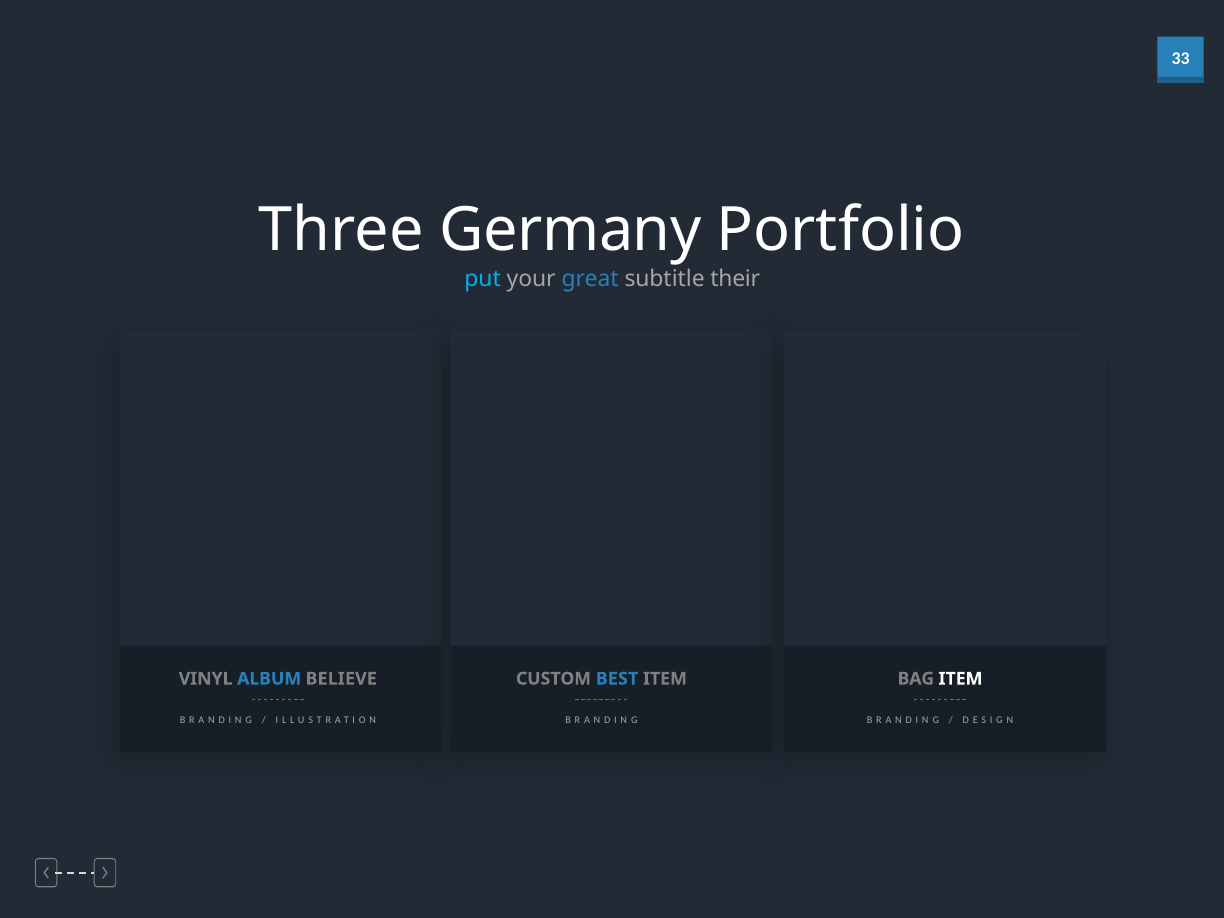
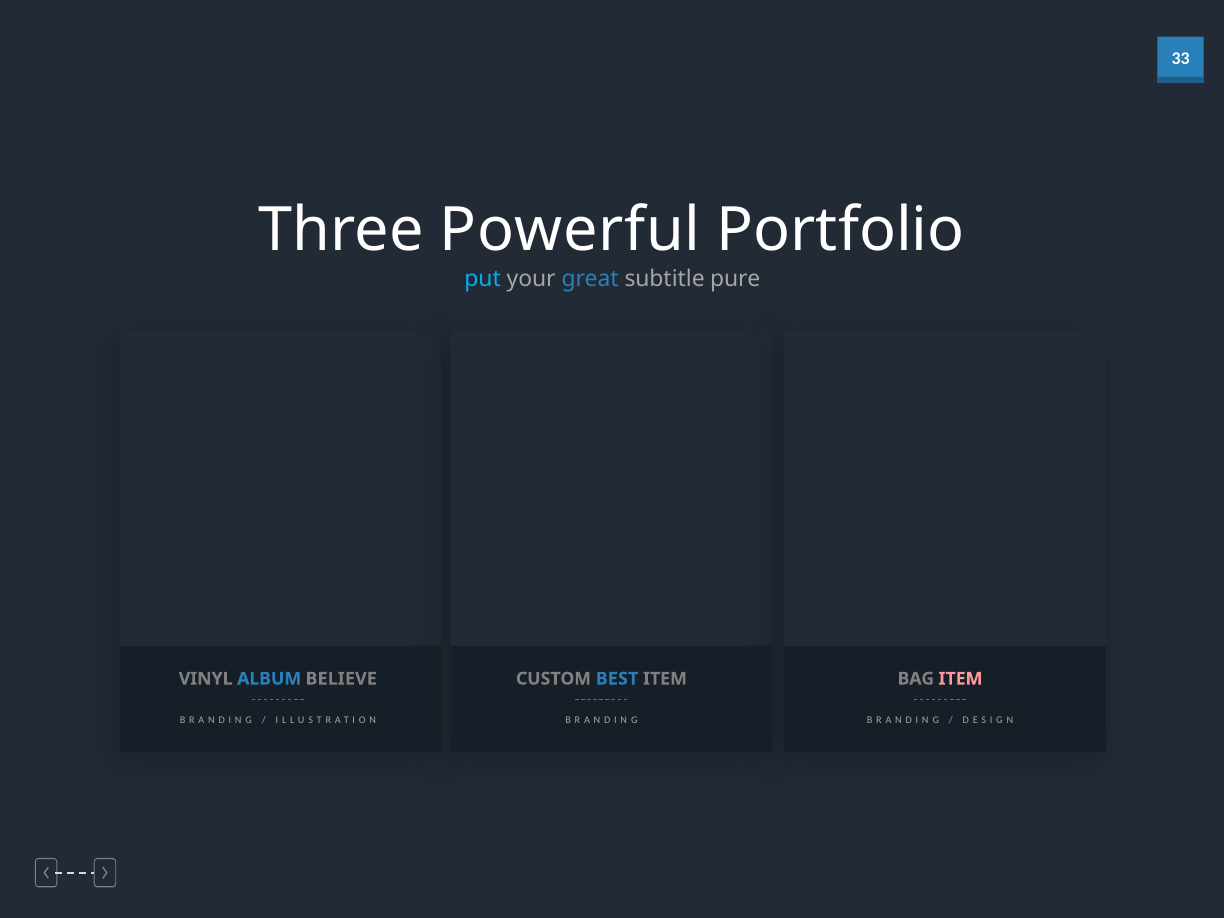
Germany: Germany -> Powerful (570, 230)
their: their -> pure (735, 278)
ITEM colour: white -> pink (961, 679)
